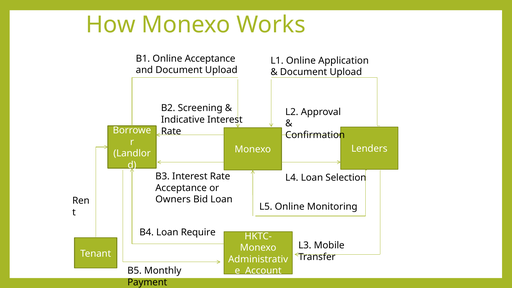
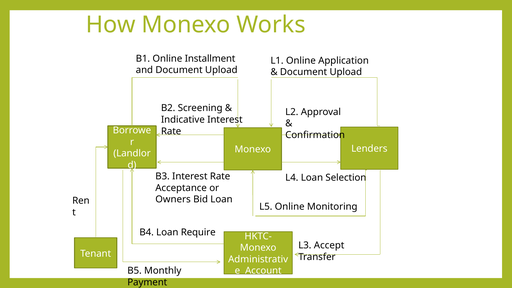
Online Acceptance: Acceptance -> Installment (210, 59)
Mobile: Mobile -> Accept (329, 245)
